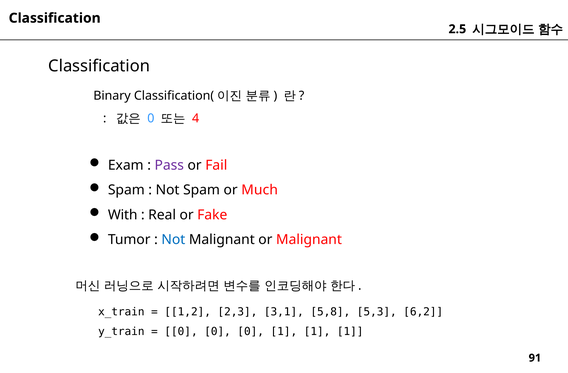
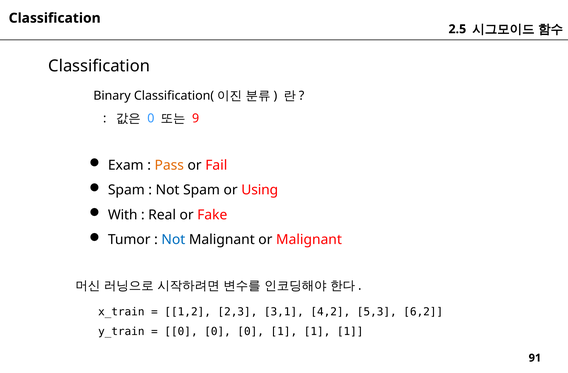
4: 4 -> 9 (196, 118)
Pass colour: purple -> orange (169, 165)
Much: Much -> Using (260, 190)
5,8: 5,8 -> 4,2 (330, 312)
